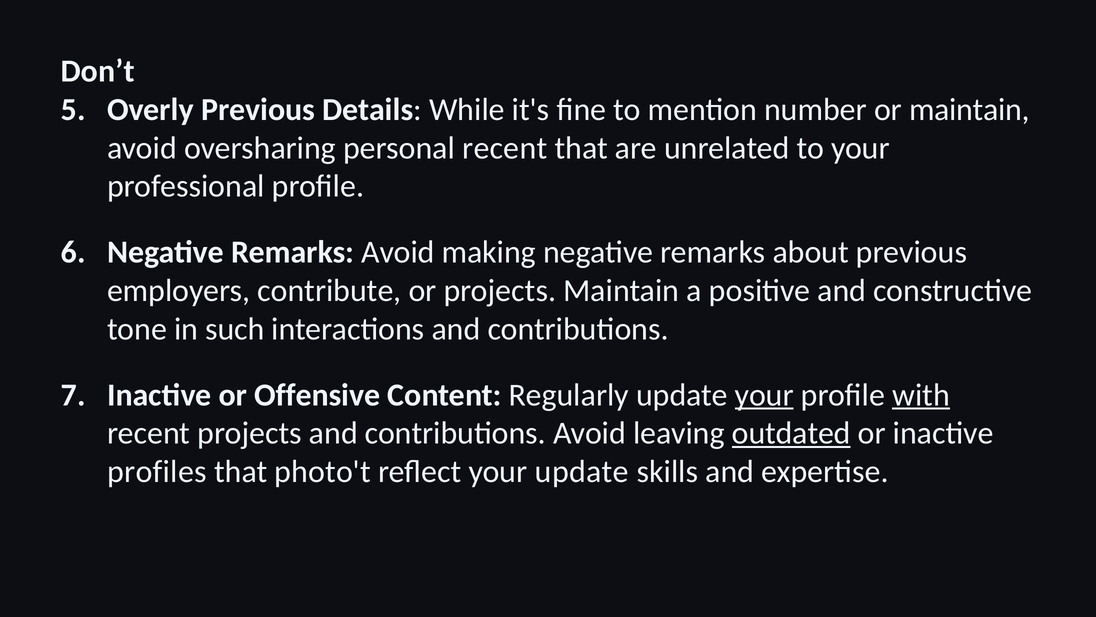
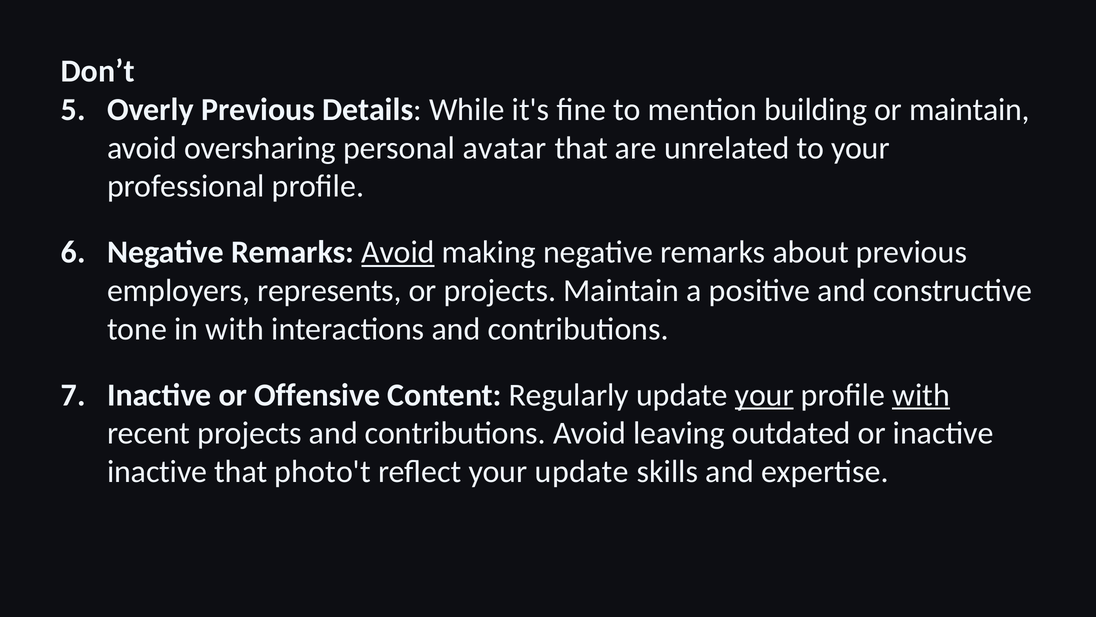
number: number -> building (816, 110)
personal recent: recent -> avatar (505, 148)
Avoid underline: none -> present (398, 252)
contribute: contribute -> represents (330, 290)
in such: such -> with (235, 329)
outdated underline: present -> none (791, 433)
profiles: profiles -> inactive (157, 471)
